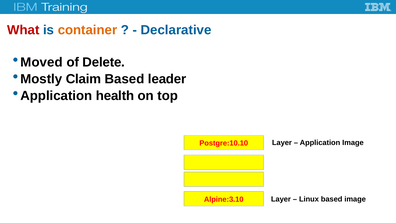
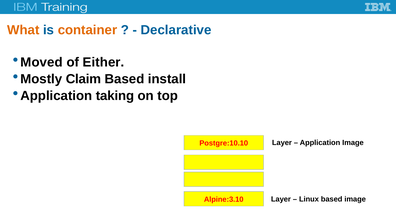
What colour: red -> orange (23, 30)
Delete: Delete -> Either (104, 62)
leader: leader -> install (167, 79)
health: health -> taking (115, 96)
